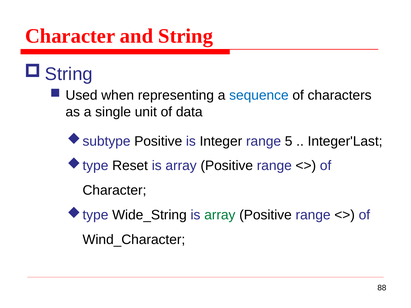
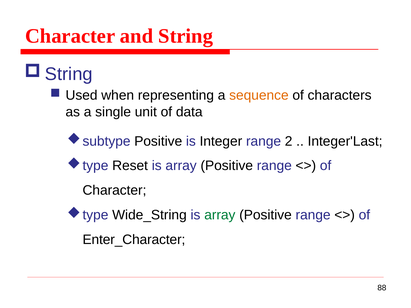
sequence colour: blue -> orange (259, 96)
5: 5 -> 2 (289, 141)
Wind_Character: Wind_Character -> Enter_Character (134, 240)
